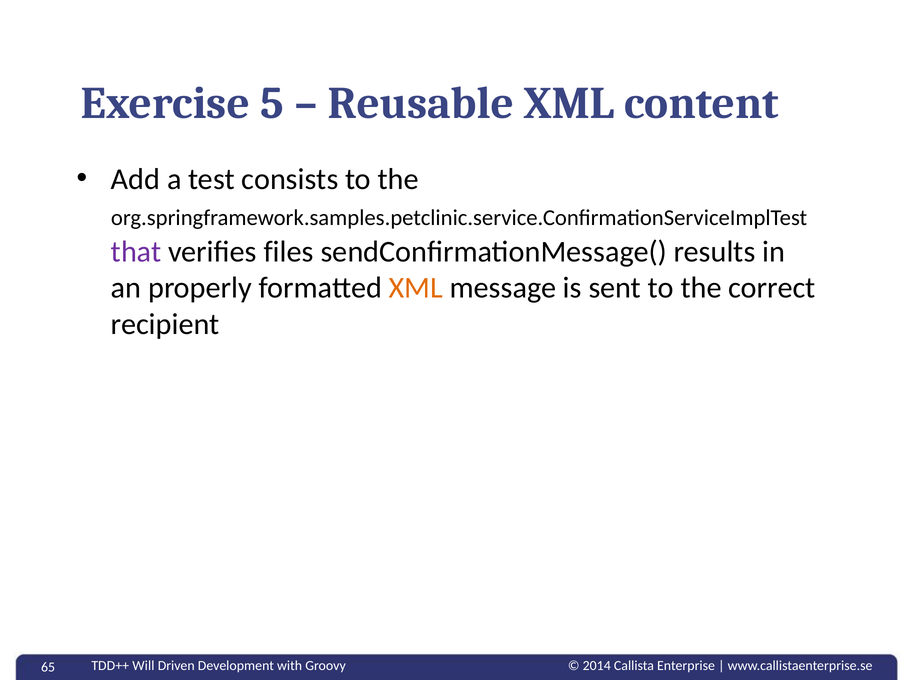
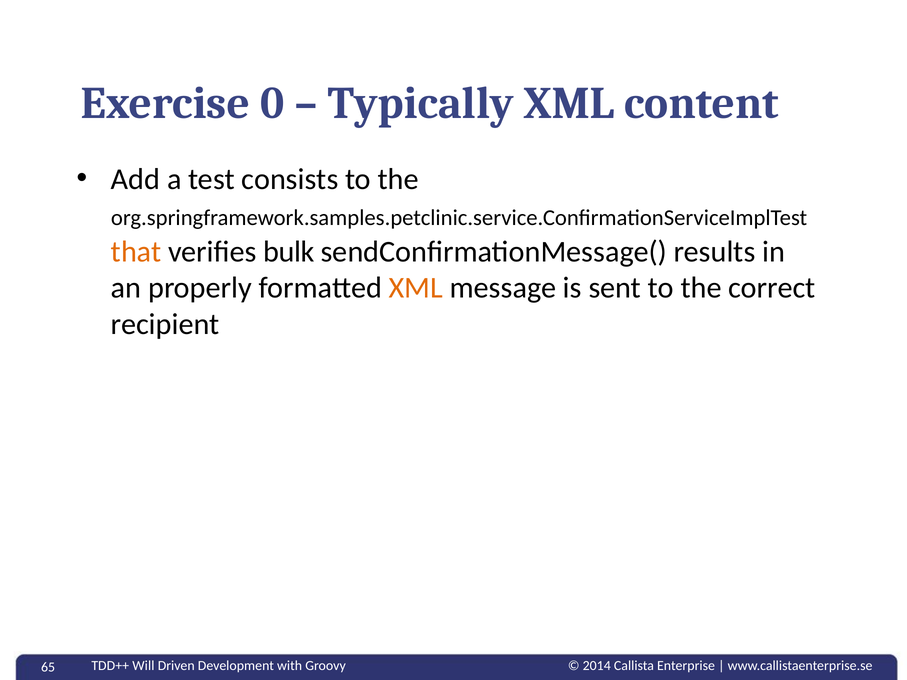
5: 5 -> 0 (272, 103)
Reusable: Reusable -> Typically (421, 103)
that colour: purple -> orange (136, 252)
files: files -> bulk (289, 252)
